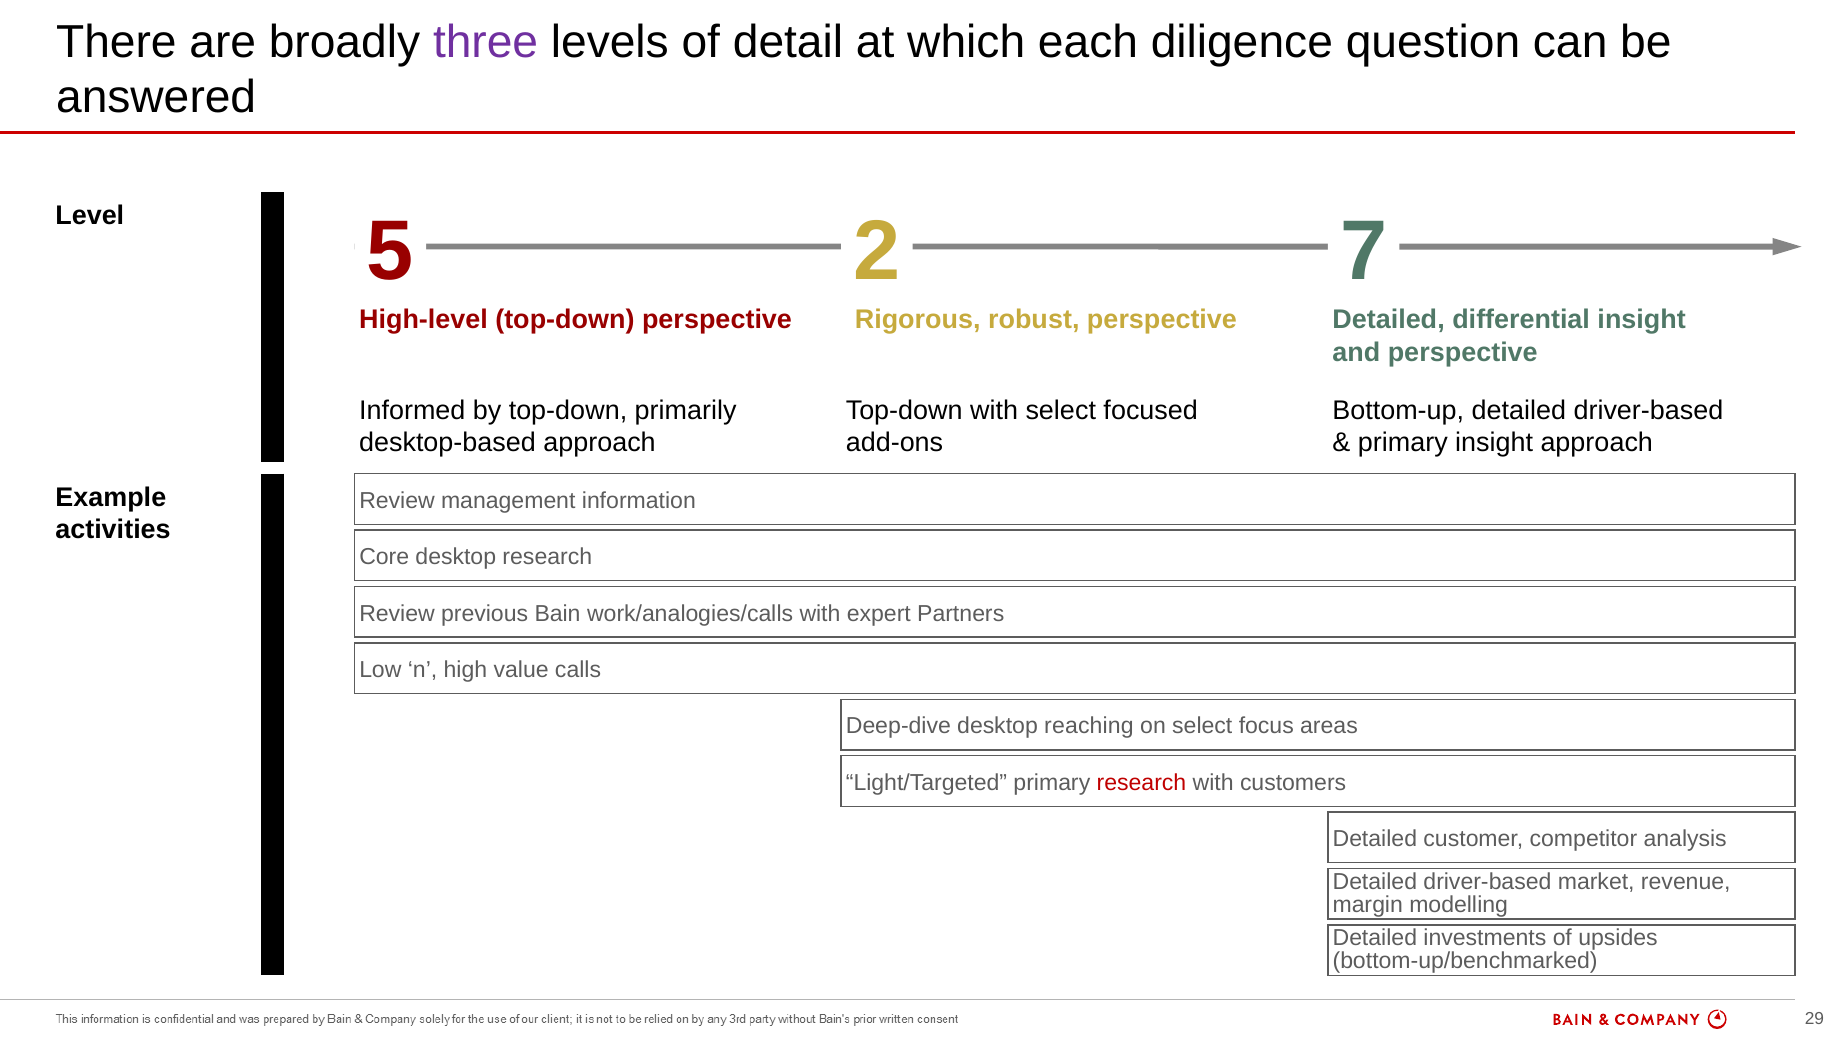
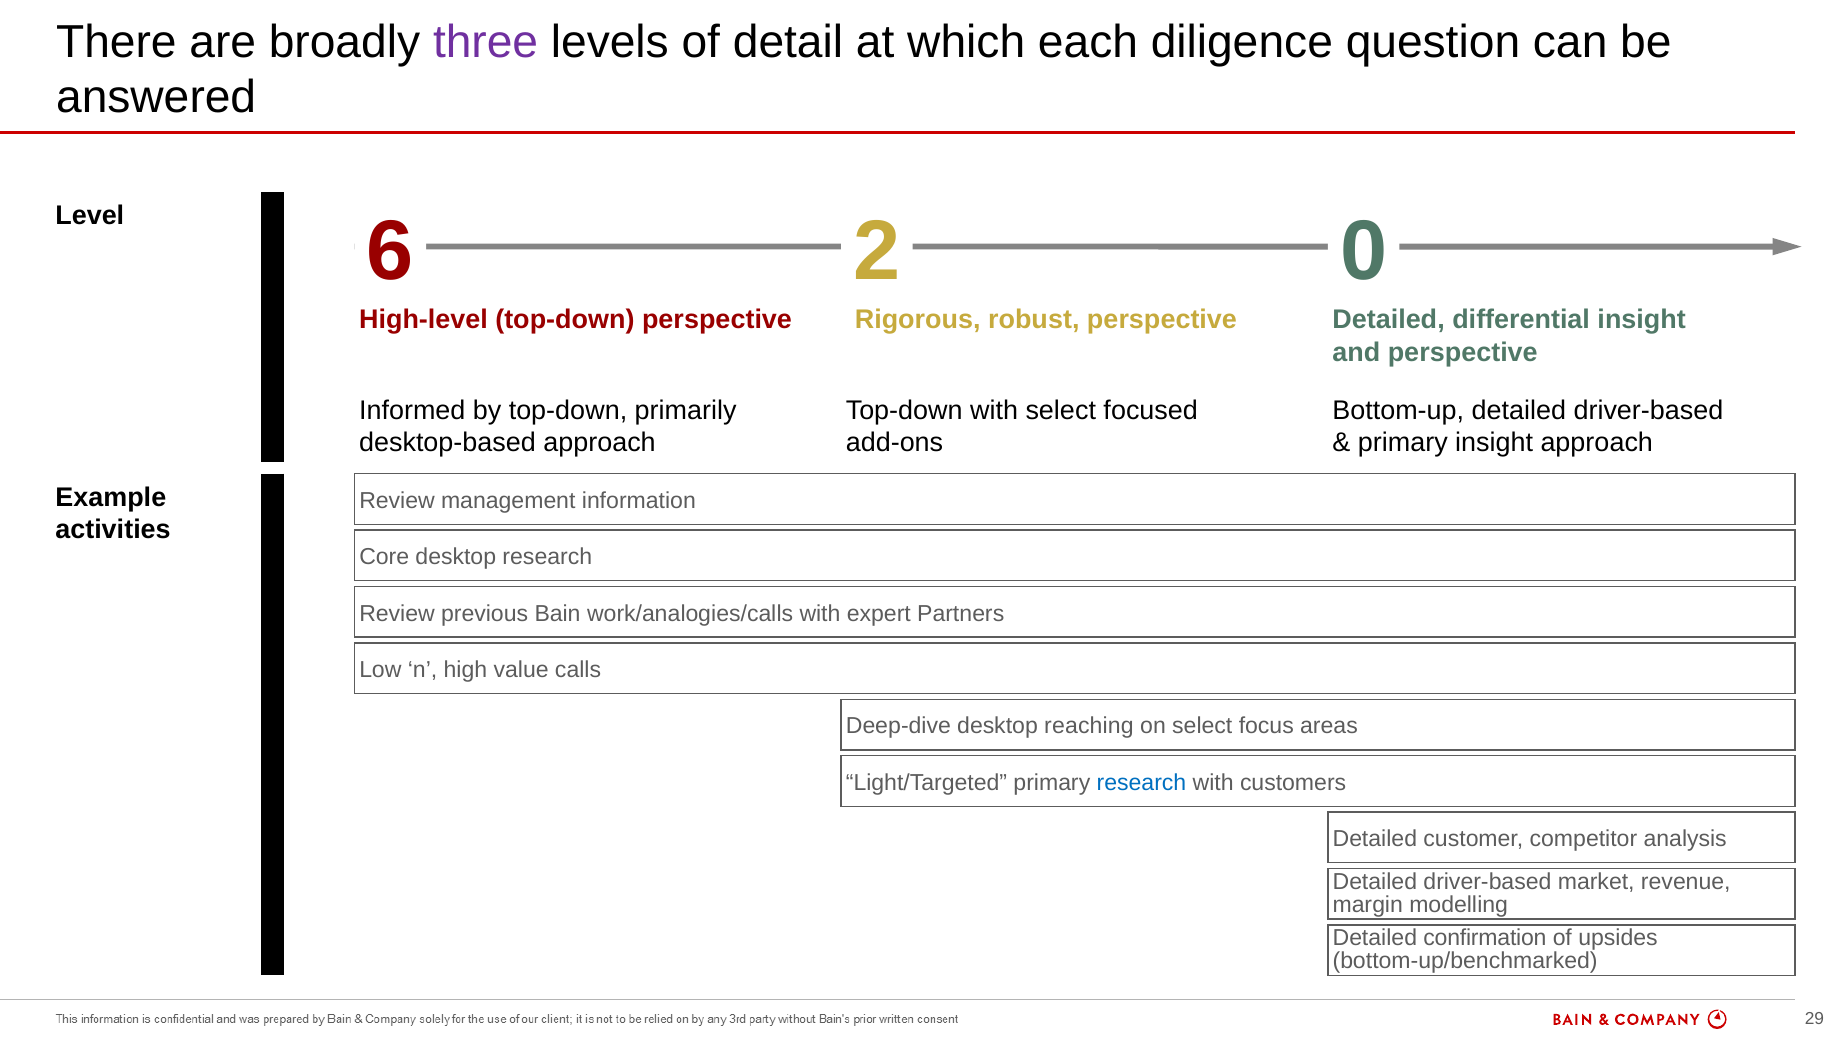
5: 5 -> 6 (390, 251)
7: 7 -> 0 (1364, 251)
research colour: red -> blue (1142, 782)
investments: investments -> confirmation (1485, 937)
